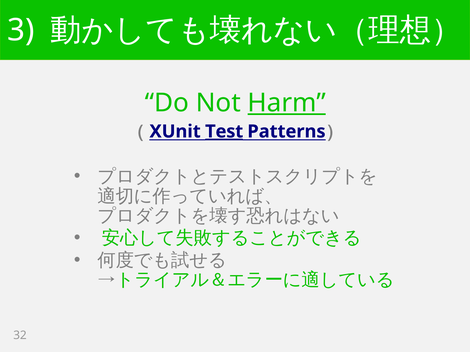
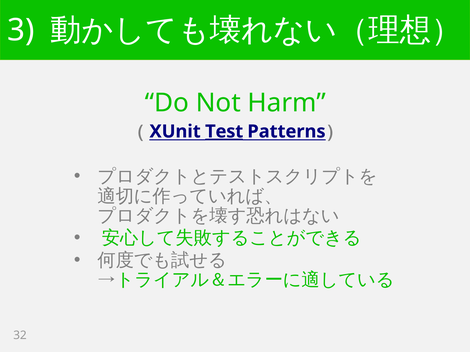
Harm underline: present -> none (287, 103)
